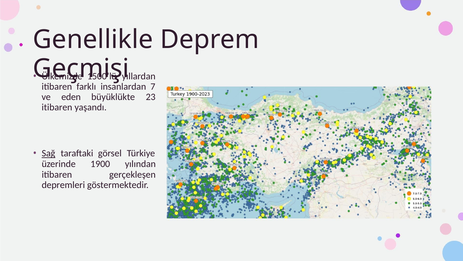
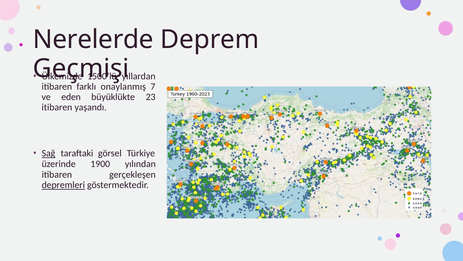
Genellikle: Genellikle -> Nerelerde (93, 39)
insanlardan: insanlardan -> onaylanmış (123, 87)
depremleri underline: none -> present (63, 185)
